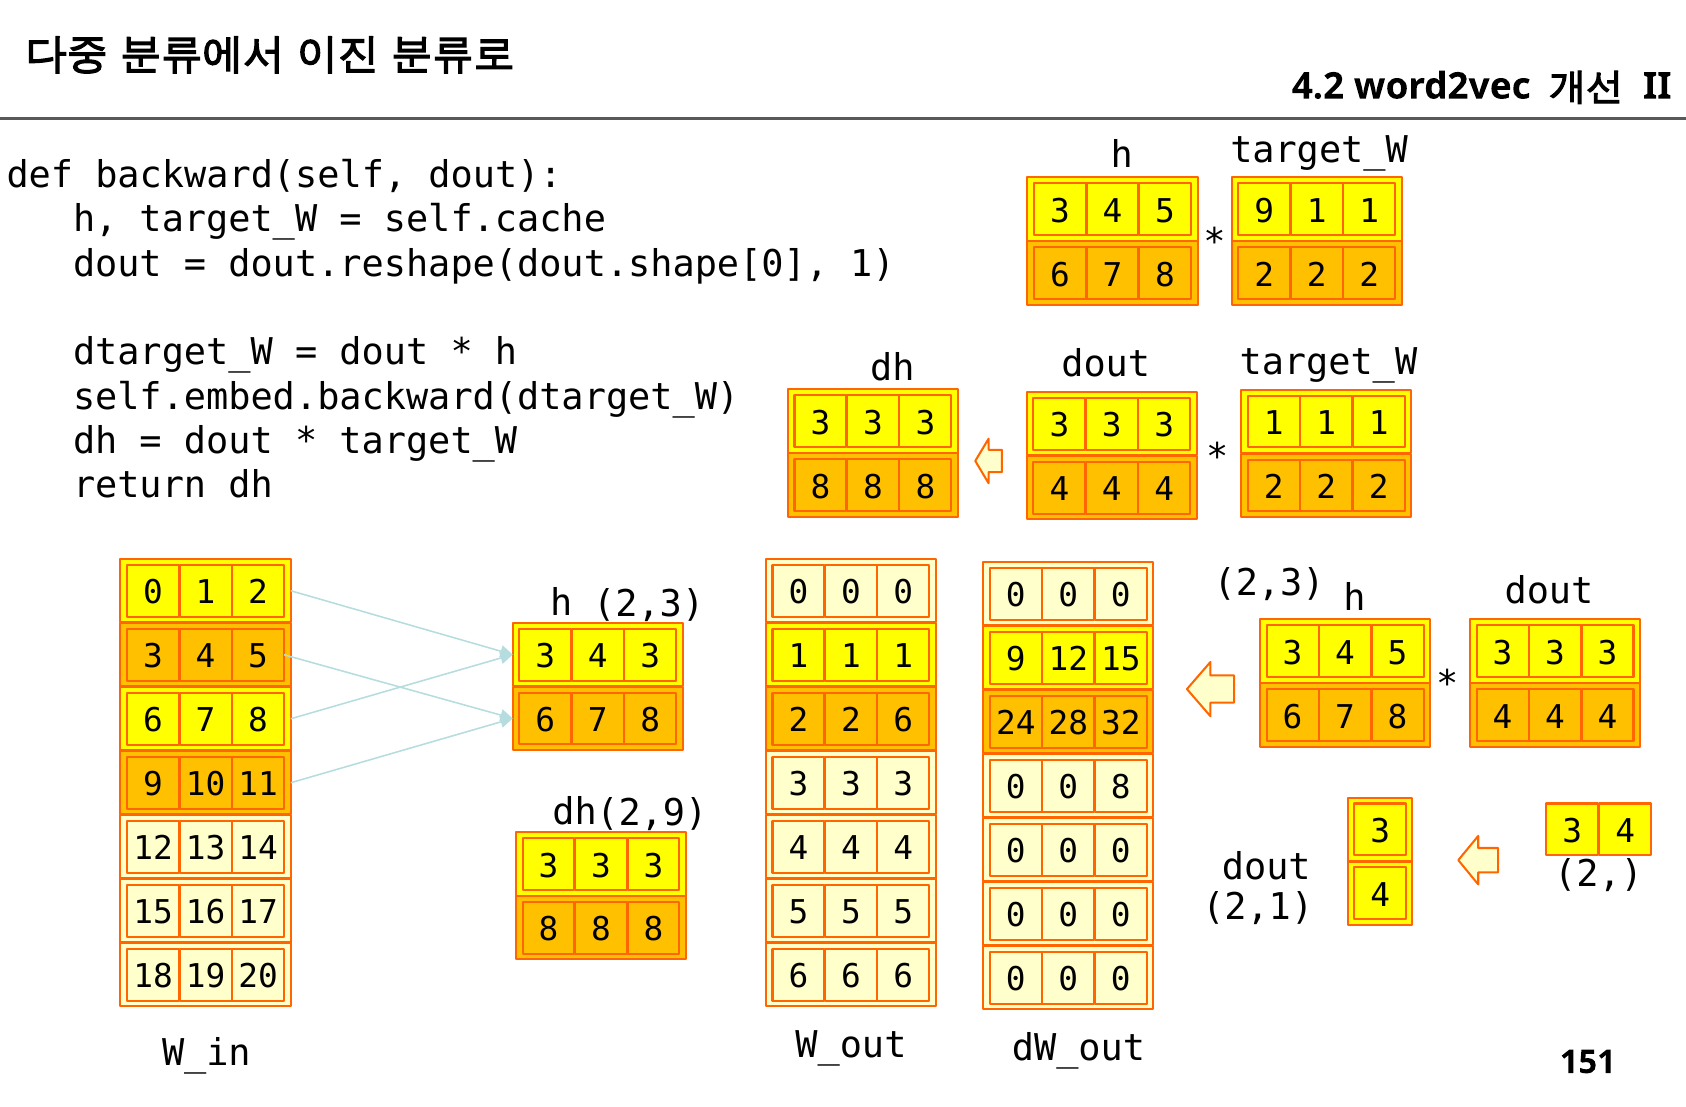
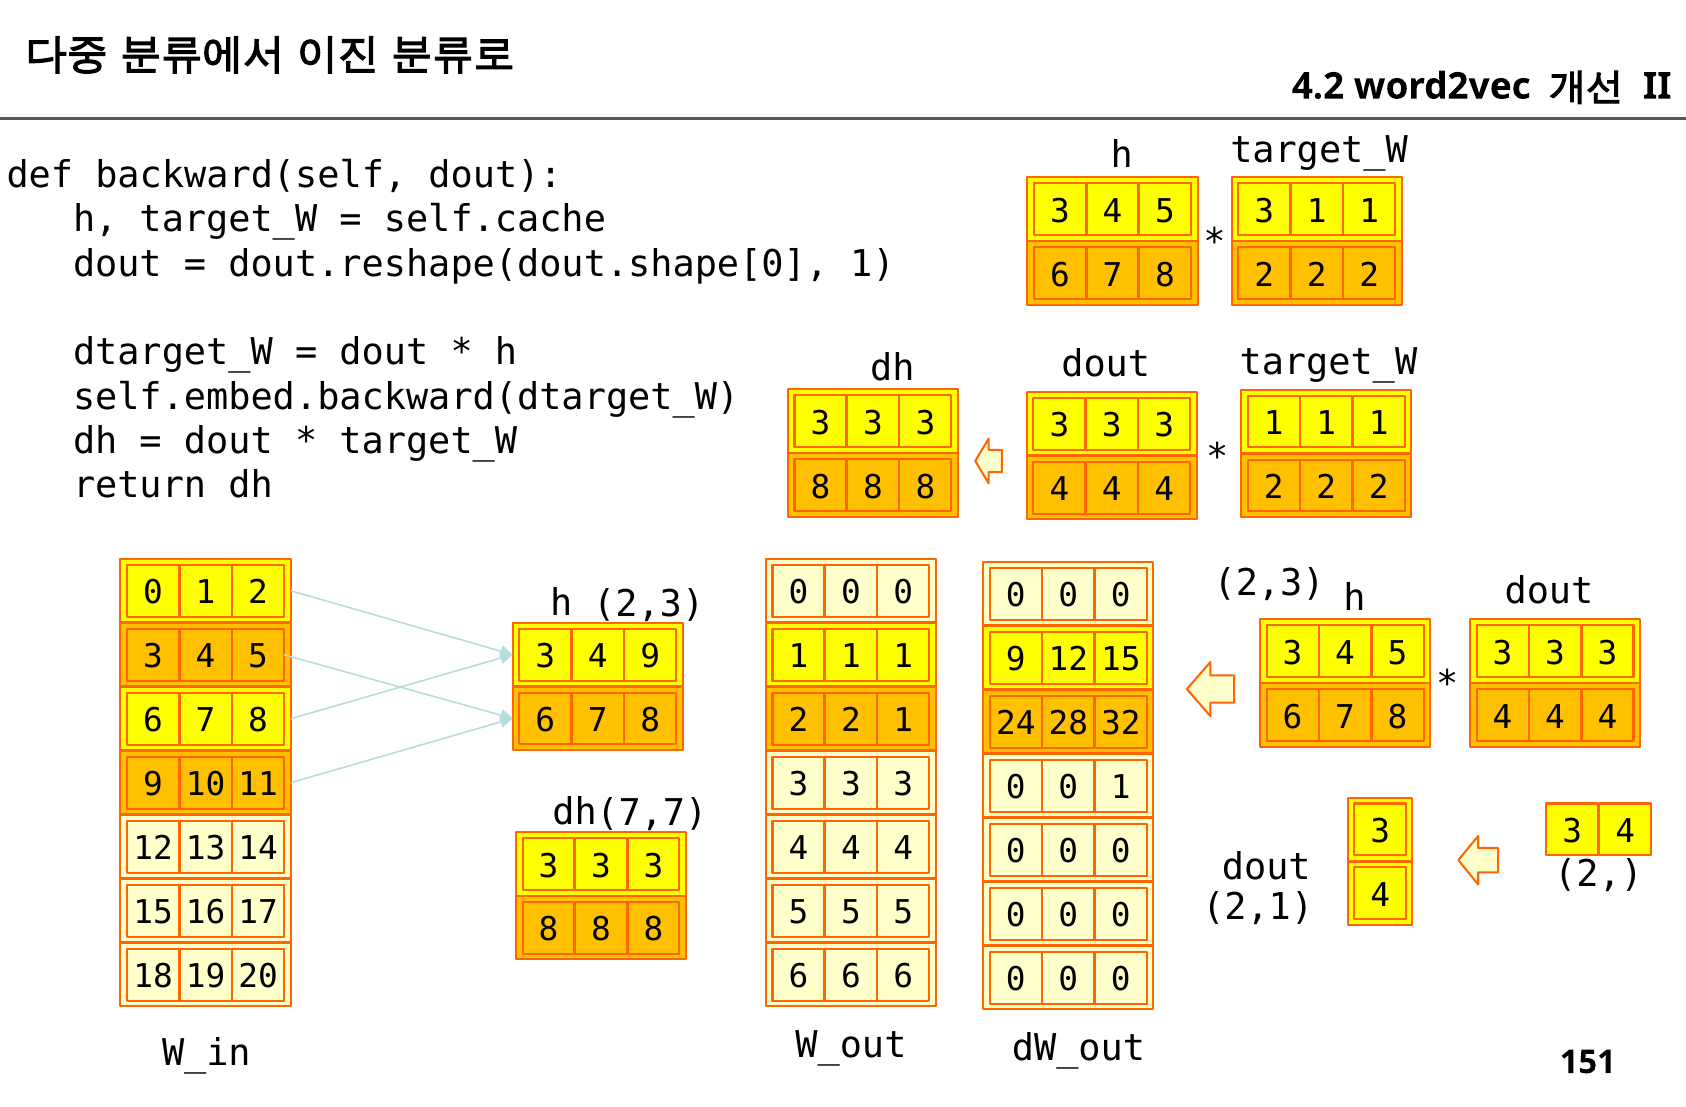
5 9: 9 -> 3 (1264, 211)
3: 3 -> 9 (650, 657)
6: 6 -> 1 (903, 721)
8: 8 -> 1 (1121, 788)
2,9: 2,9 -> 7,7 (652, 814)
